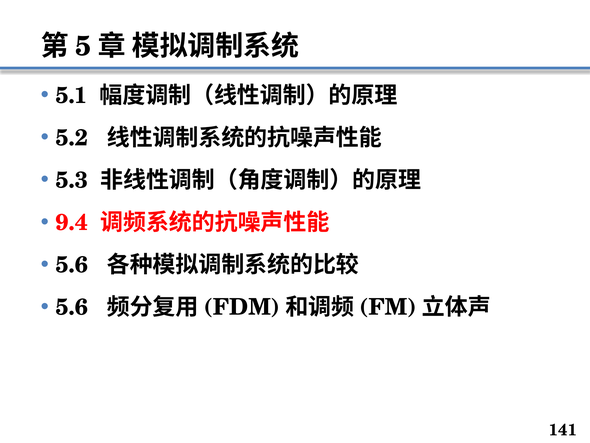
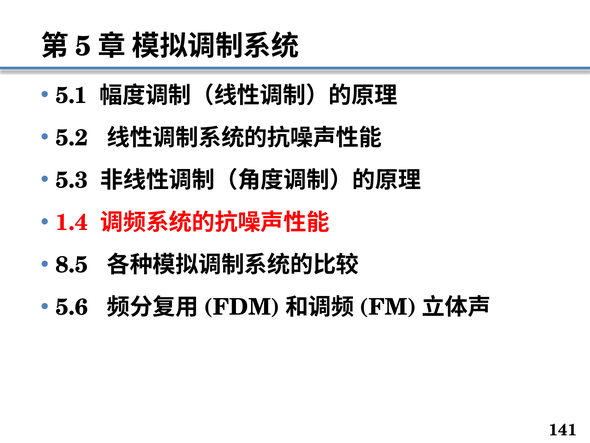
9.4: 9.4 -> 1.4 (72, 222)
5.6: 5.6 -> 8.5 (72, 265)
